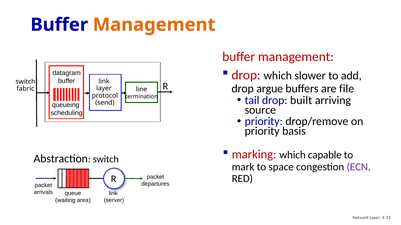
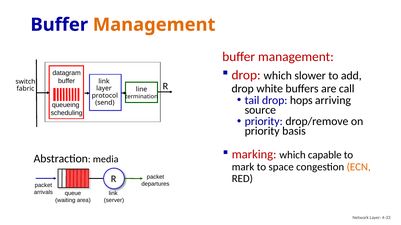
argue: argue -> white (270, 89)
file: file -> call (347, 89)
built: built -> hops (301, 101)
switch: switch -> media (106, 160)
ECN colour: purple -> orange (359, 167)
